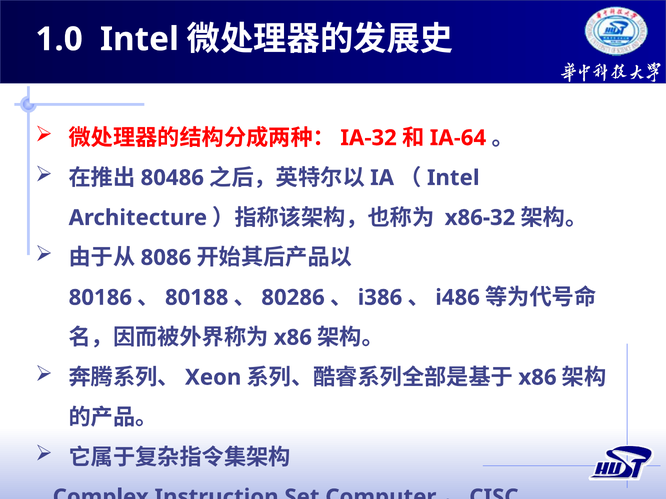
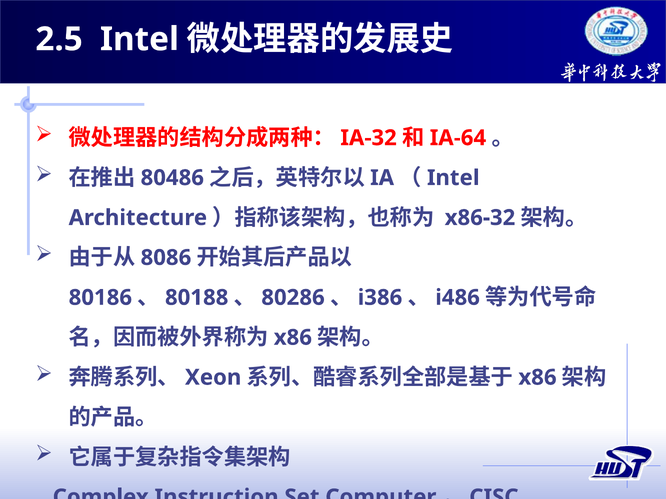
1.0: 1.0 -> 2.5 (59, 39)
